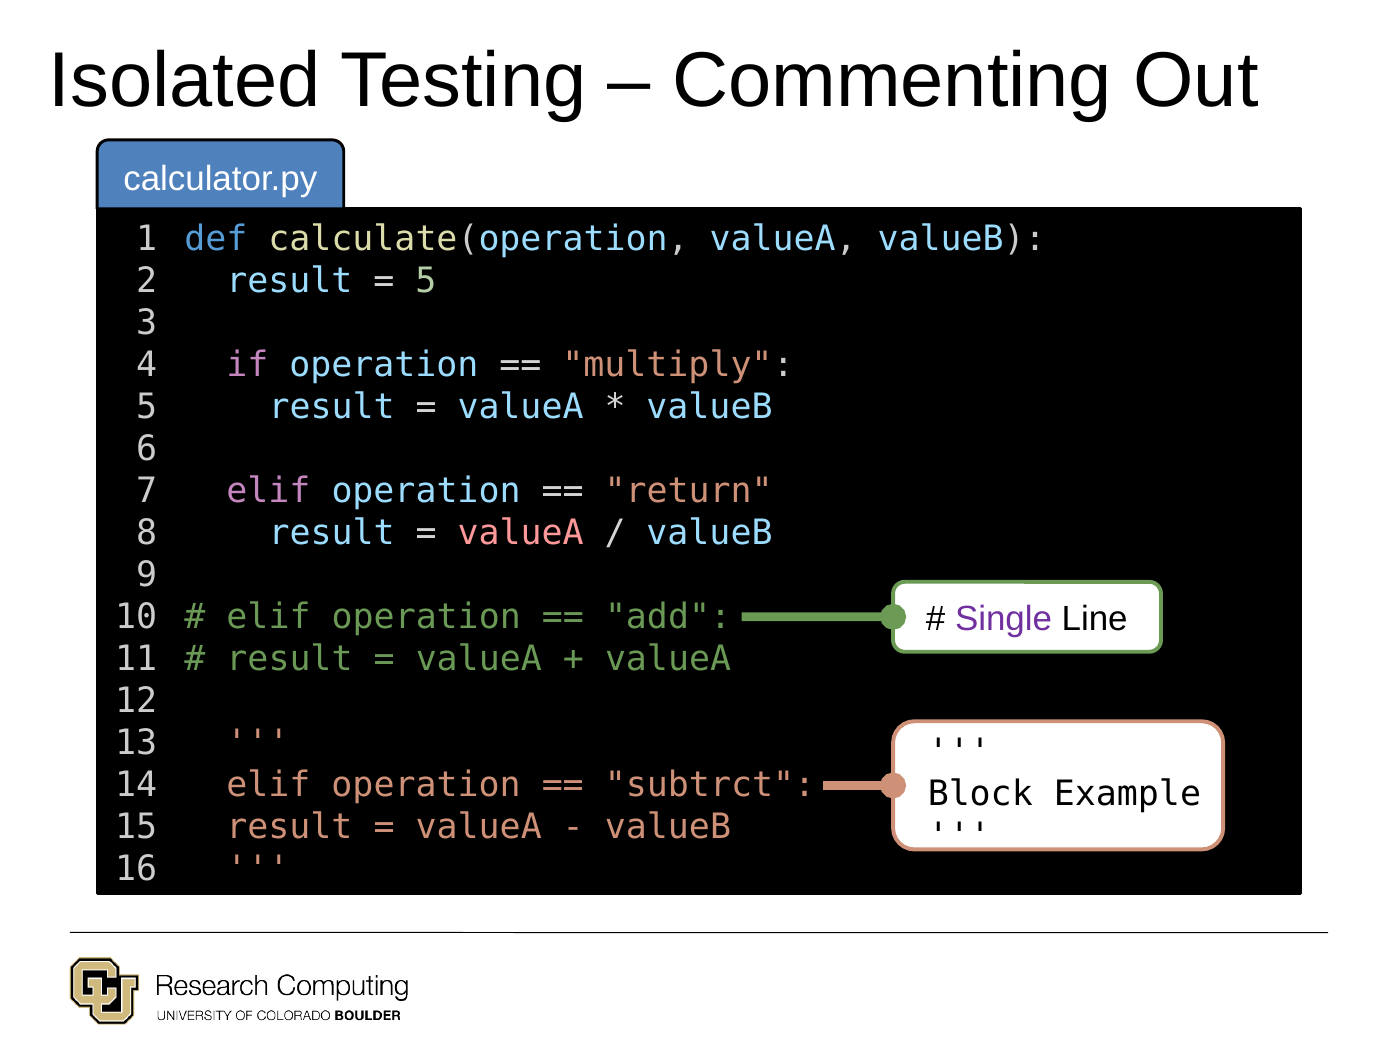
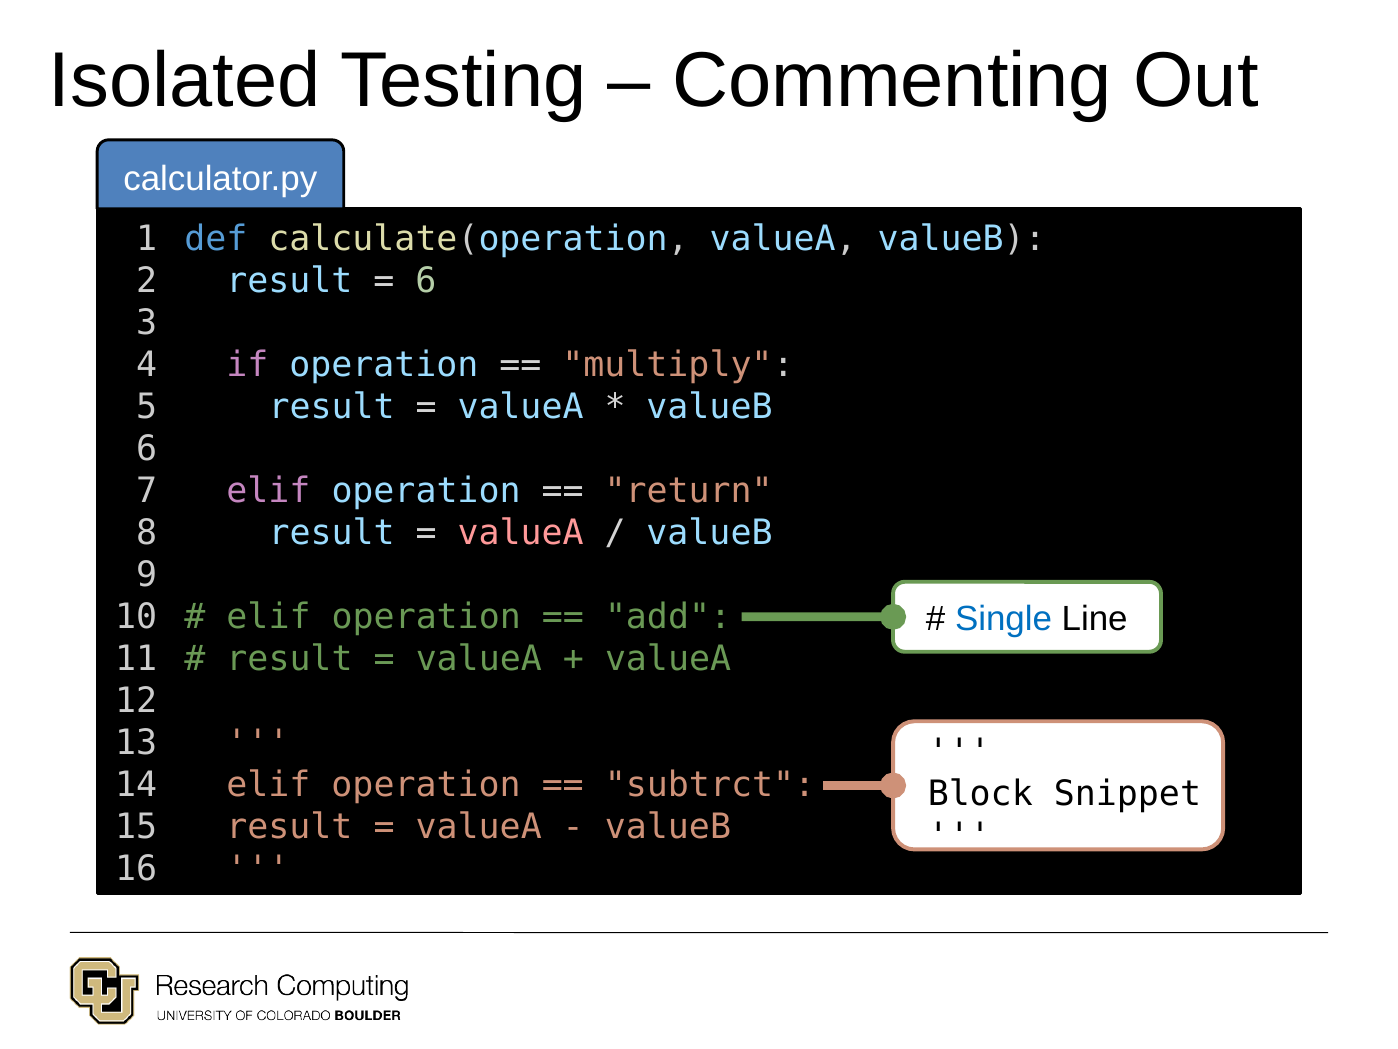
5: 5 -> 6 (426, 281)
Single colour: purple -> blue (1004, 619)
Example: Example -> Snippet (1127, 793)
